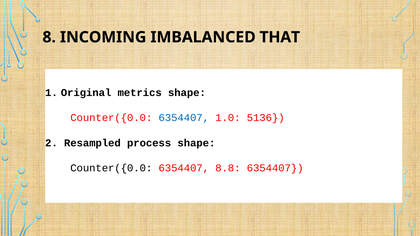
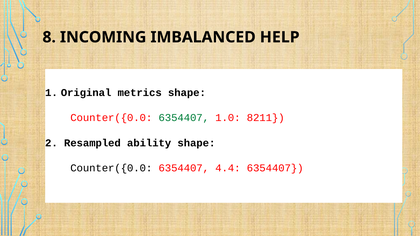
THAT: THAT -> HELP (280, 37)
6354407 colour: blue -> green (184, 118)
5136: 5136 -> 8211 (266, 118)
process: process -> ability (149, 143)
8.8: 8.8 -> 4.4 (228, 168)
